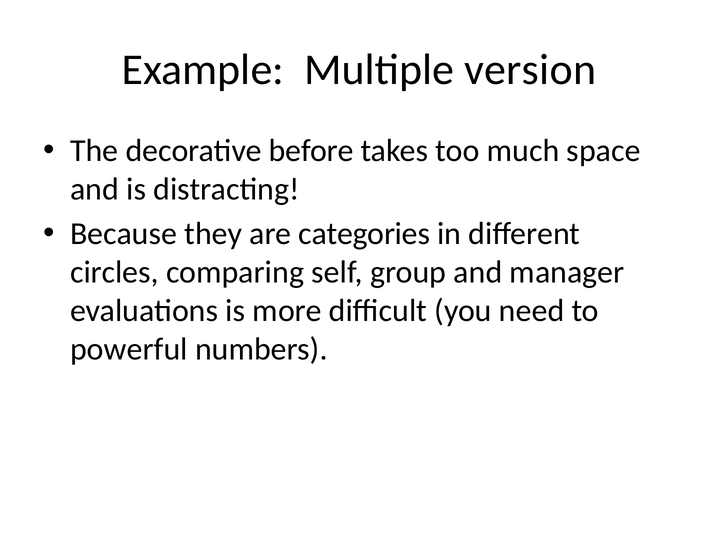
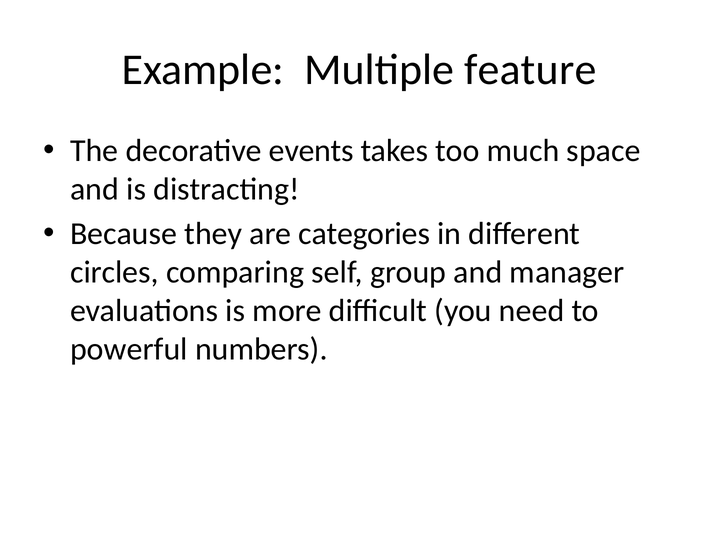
version: version -> feature (530, 70)
before: before -> events (311, 151)
